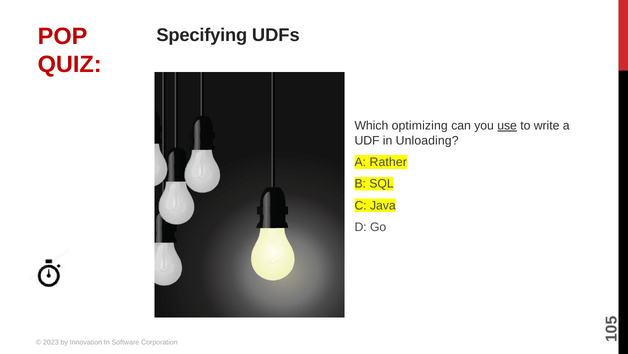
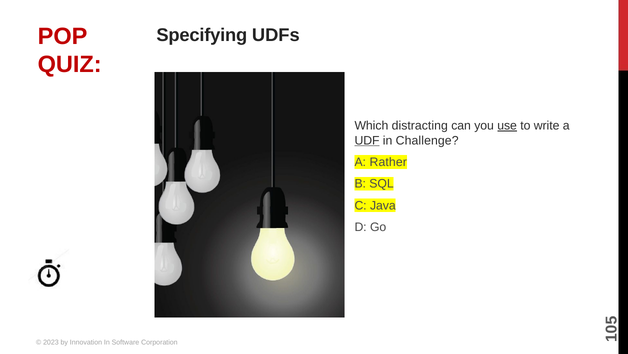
optimizing: optimizing -> distracting (420, 126)
UDF underline: none -> present (367, 140)
Unloading: Unloading -> Challenge (427, 140)
